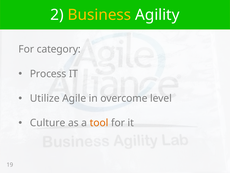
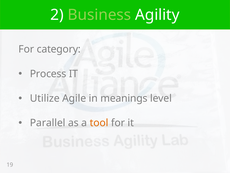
Business colour: yellow -> light green (99, 15)
overcome: overcome -> meanings (124, 98)
Culture: Culture -> Parallel (48, 123)
